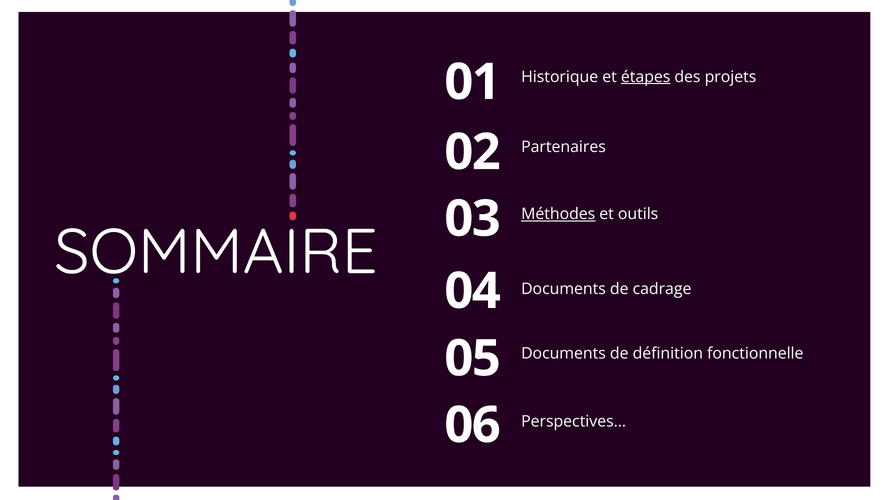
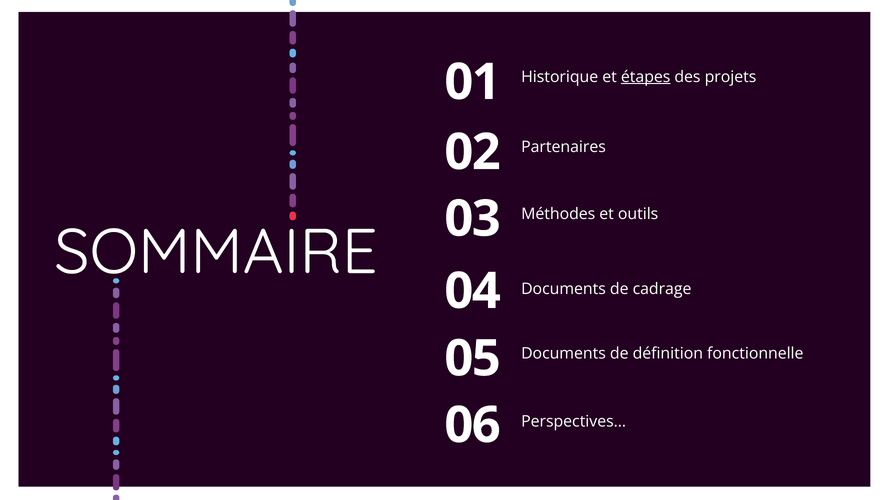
Méthodes underline: present -> none (558, 214)
